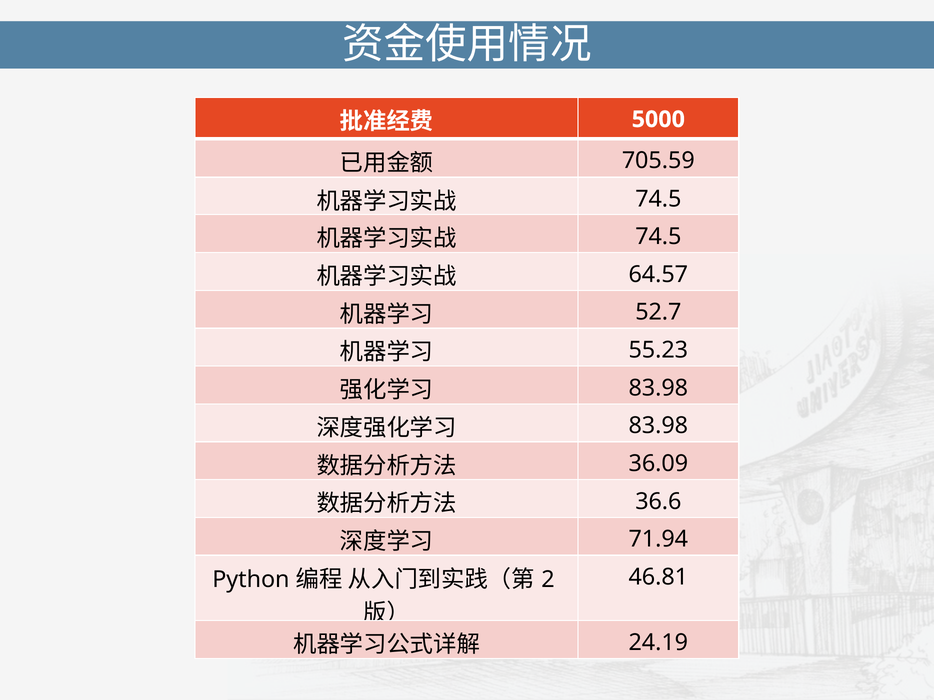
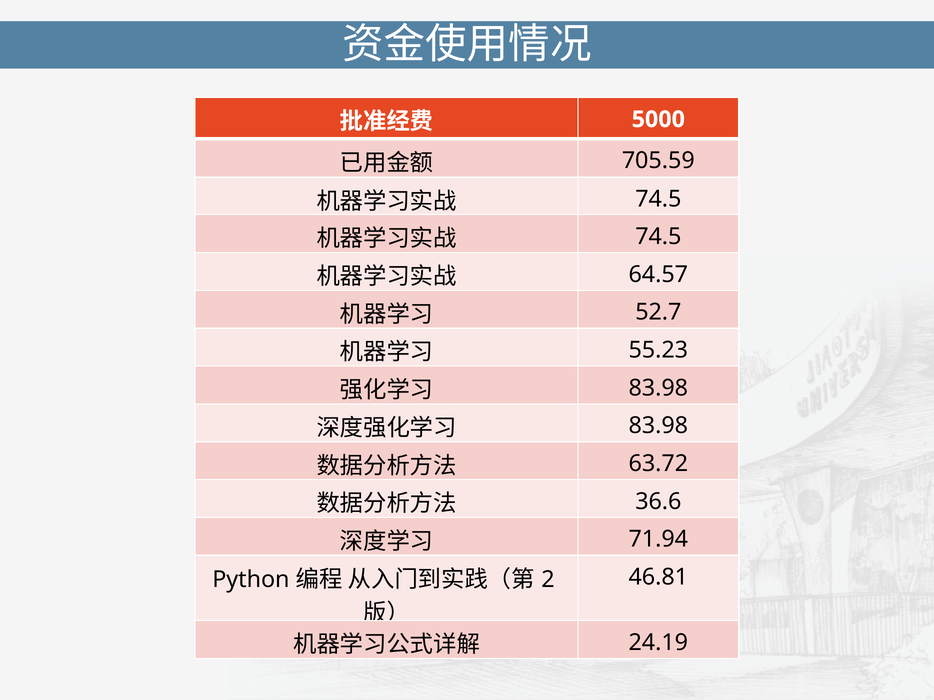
36.09: 36.09 -> 63.72 (658, 464)
